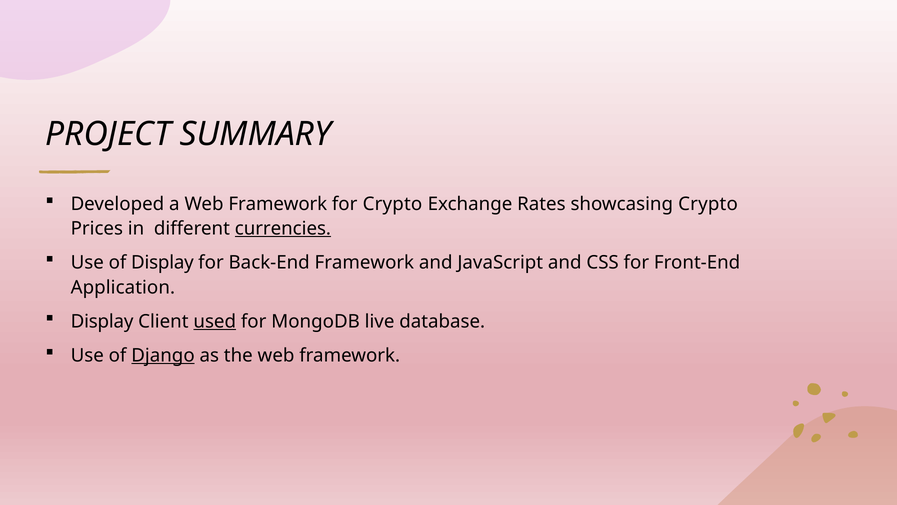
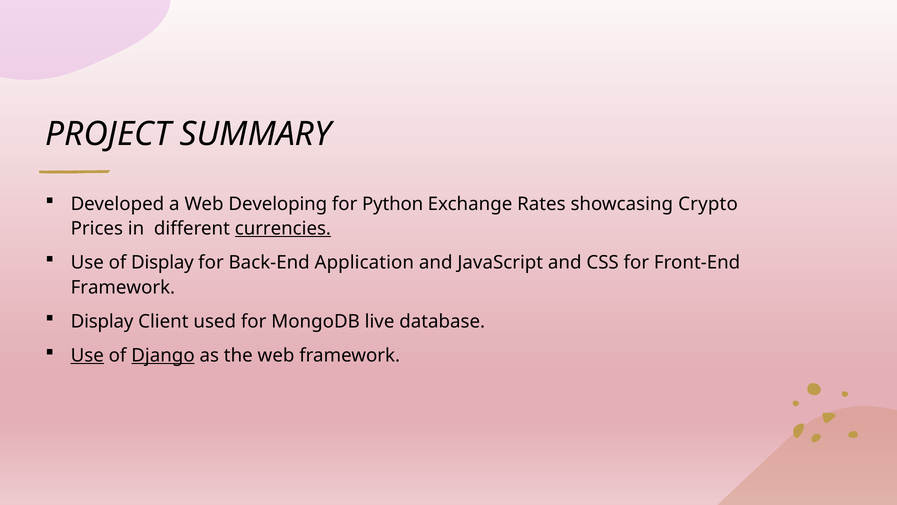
a Web Framework: Framework -> Developing (278, 204)
for Crypto: Crypto -> Python (393, 204)
Back-End Framework: Framework -> Application (364, 262)
Application: Application -> Framework (123, 287)
used underline: present -> none (215, 321)
Use underline: none -> present (87, 355)
